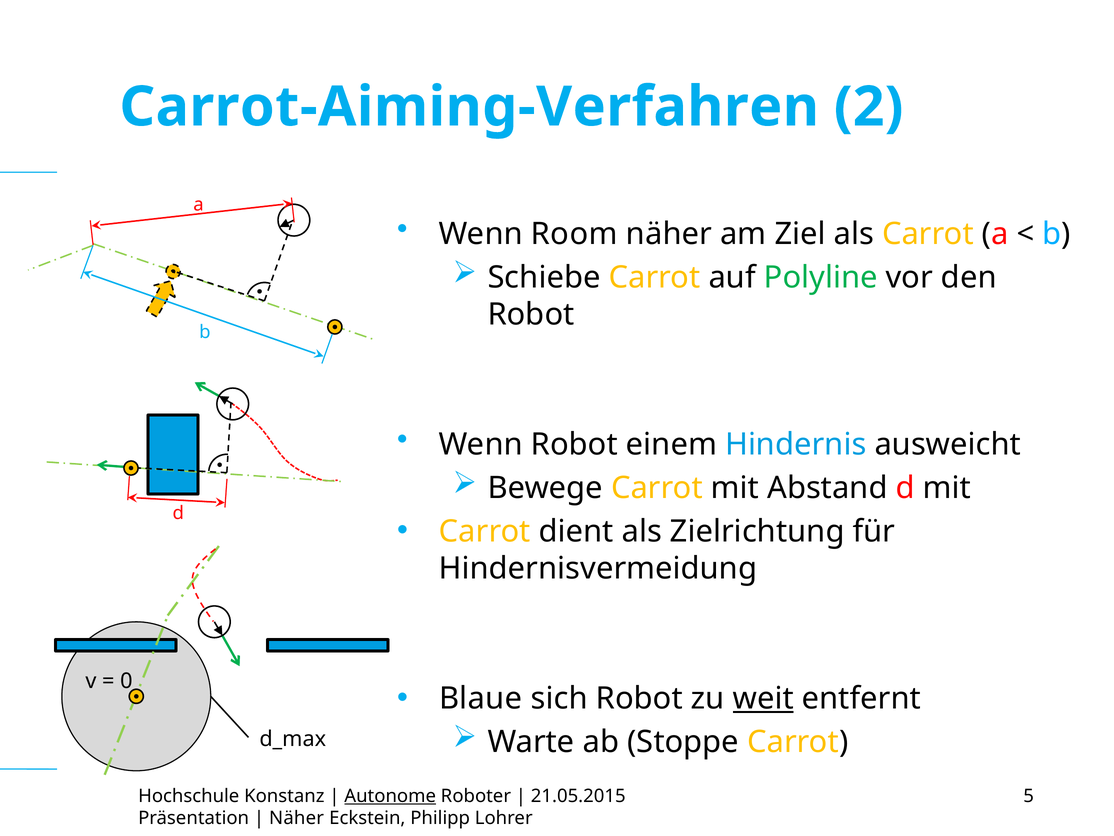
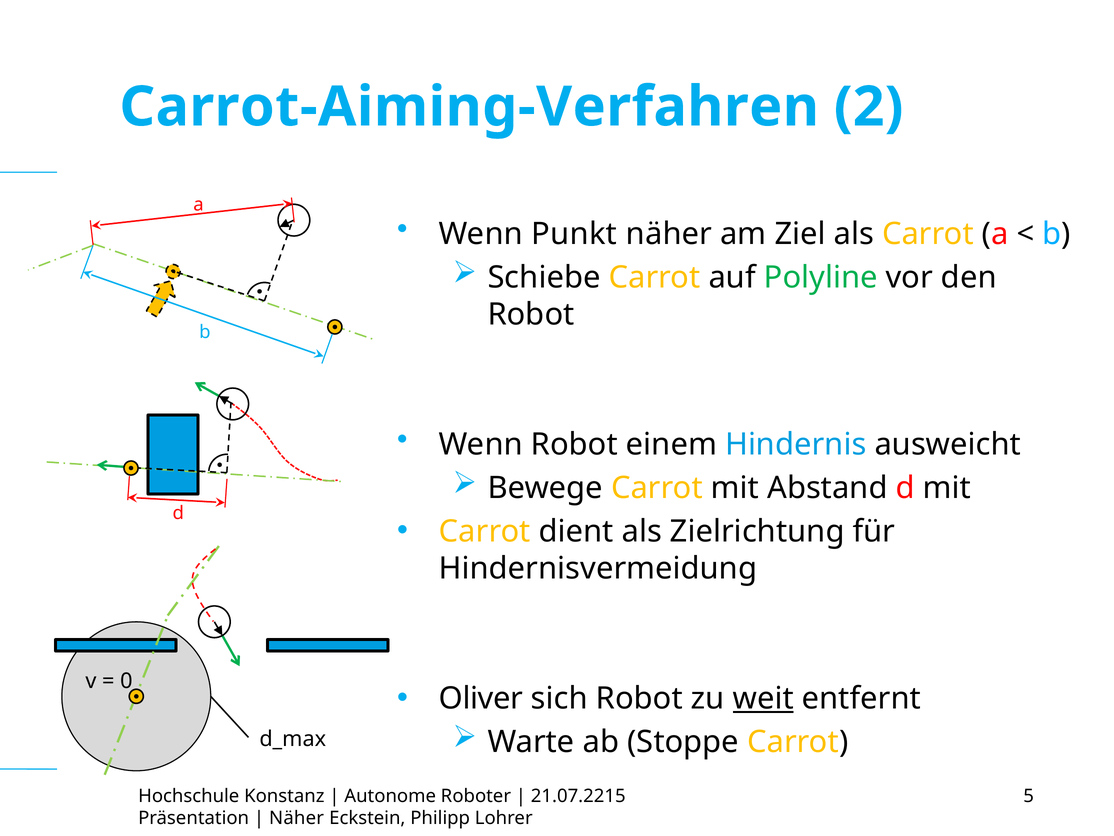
Room: Room -> Punkt (574, 234)
Blaue: Blaue -> Oliver (481, 698)
Autonome underline: present -> none (390, 795)
21.05.2015: 21.05.2015 -> 21.07.2215 (578, 795)
